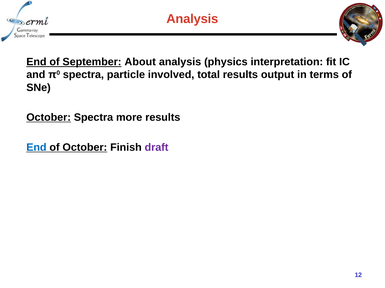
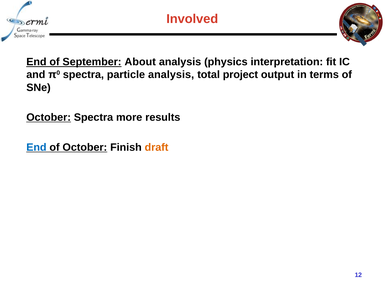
Analysis: Analysis -> Involved (192, 19)
particle involved: involved -> analysis (171, 75)
total results: results -> project (240, 75)
draft colour: purple -> orange (157, 148)
